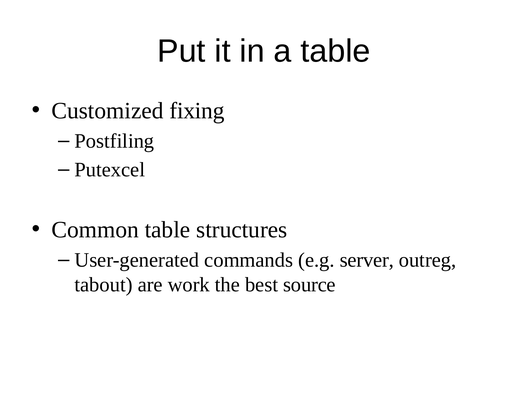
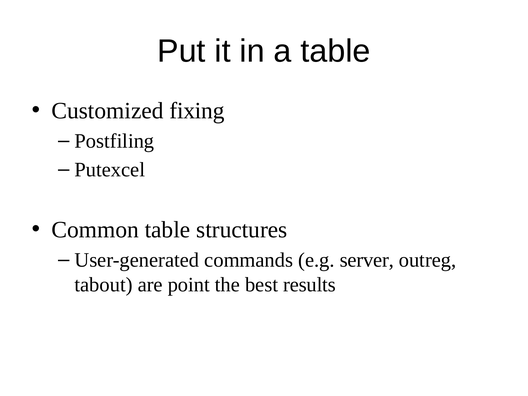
work: work -> point (189, 285)
source: source -> results (309, 285)
